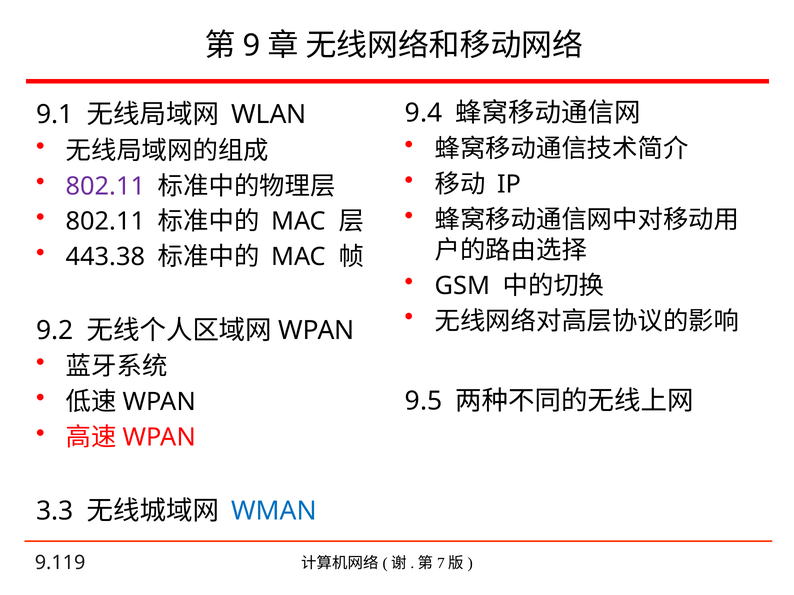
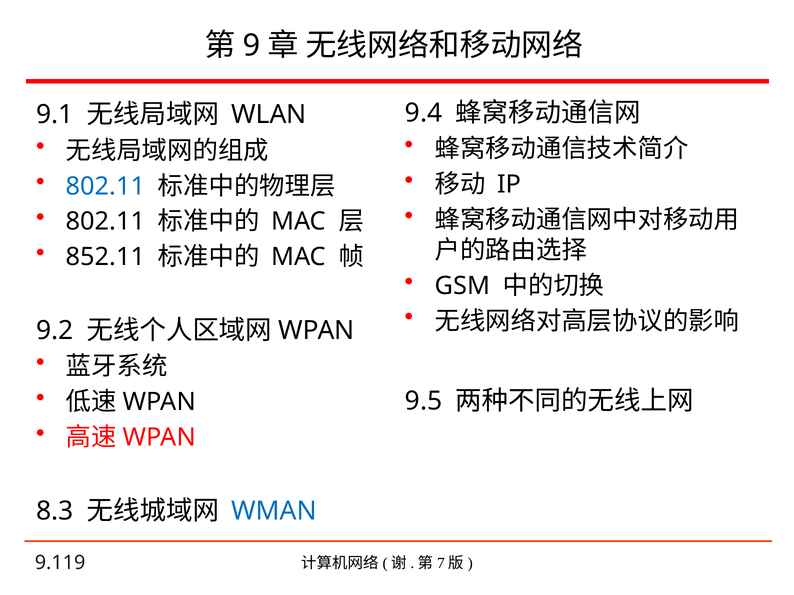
802.11 colour: purple -> blue (105, 186)
443.38: 443.38 -> 852.11 (105, 257)
3.3: 3.3 -> 8.3 (55, 511)
